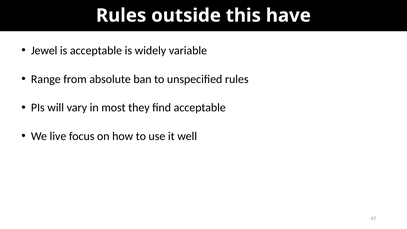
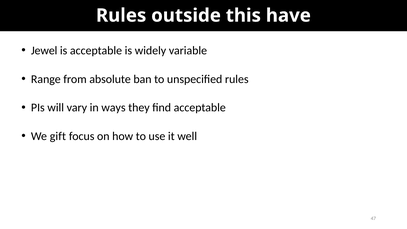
most: most -> ways (113, 108)
live: live -> gift (58, 136)
